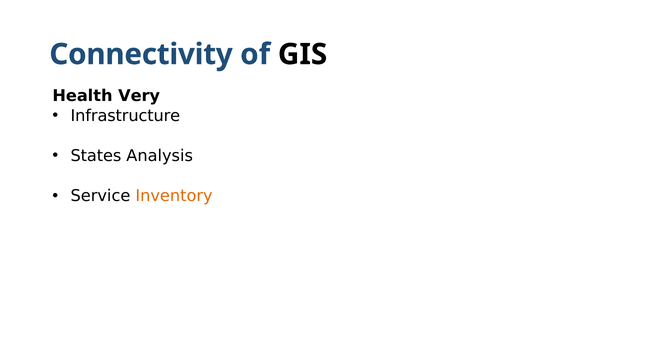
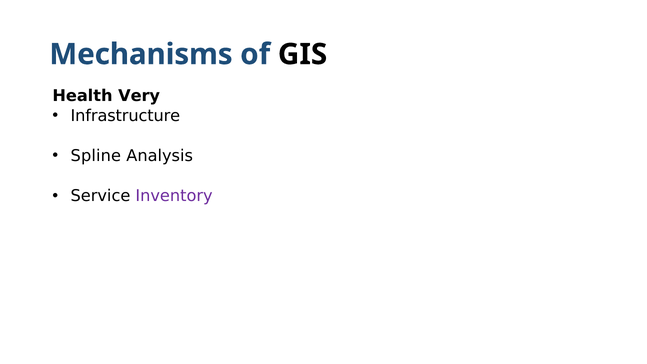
Connectivity: Connectivity -> Mechanisms (141, 54)
States: States -> Spline (96, 156)
Inventory colour: orange -> purple (174, 196)
